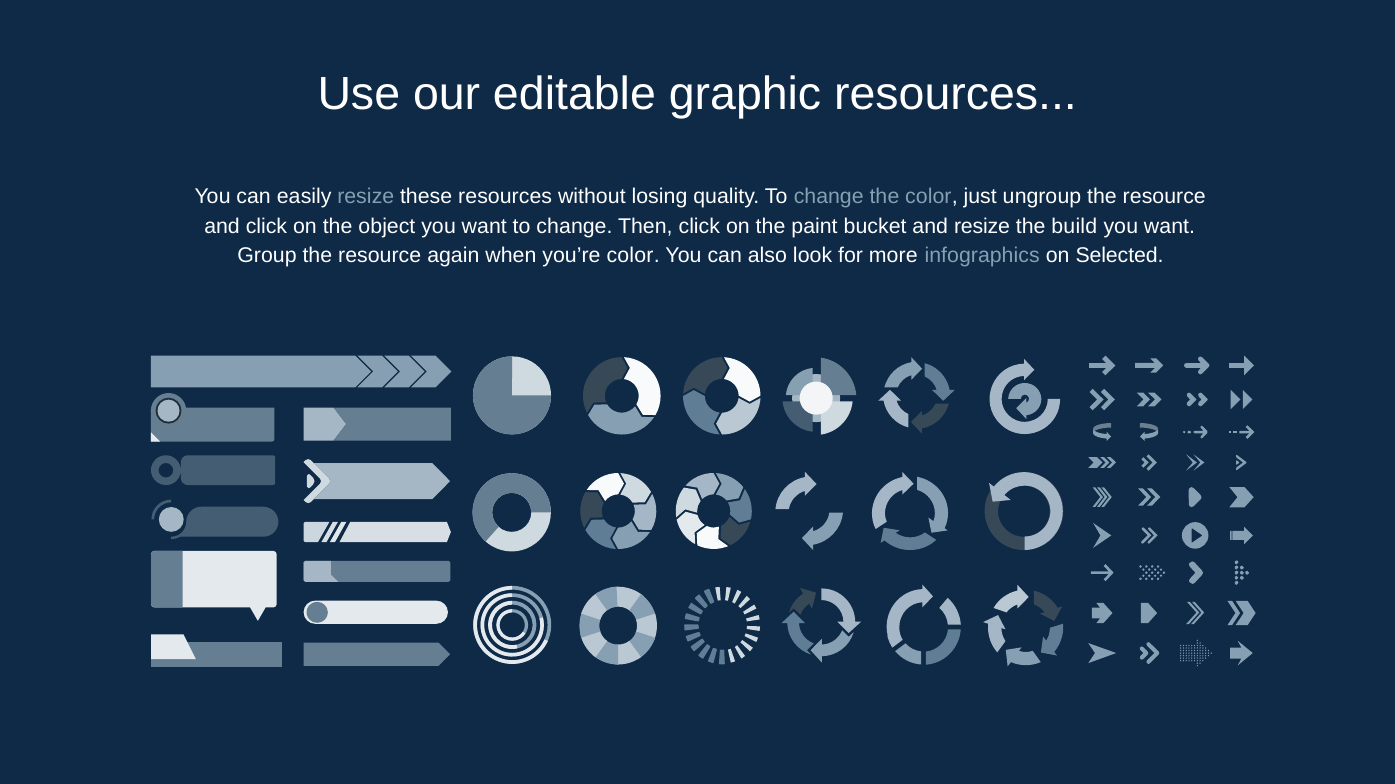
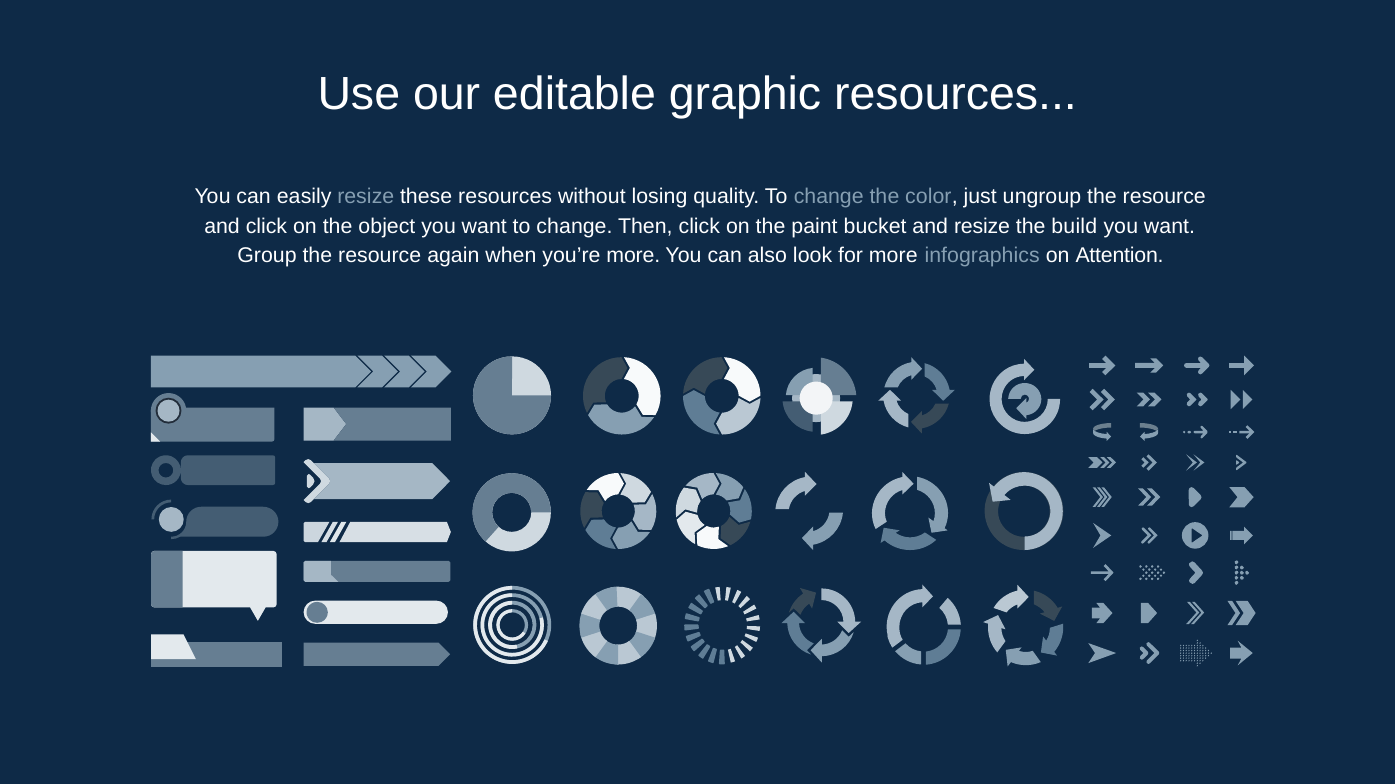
you’re color: color -> more (633, 256)
Selected: Selected -> Attention (1120, 256)
